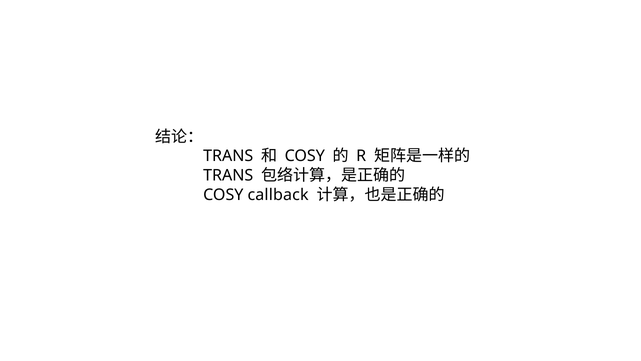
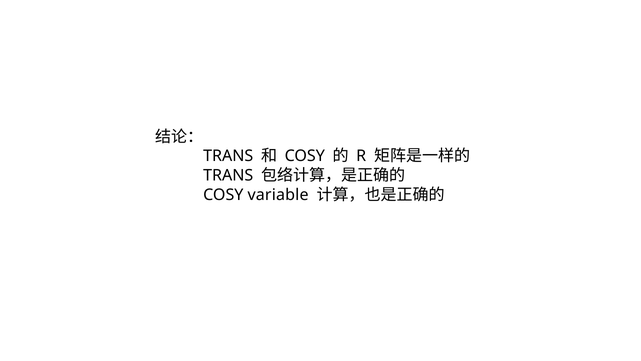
callback: callback -> variable (278, 194)
